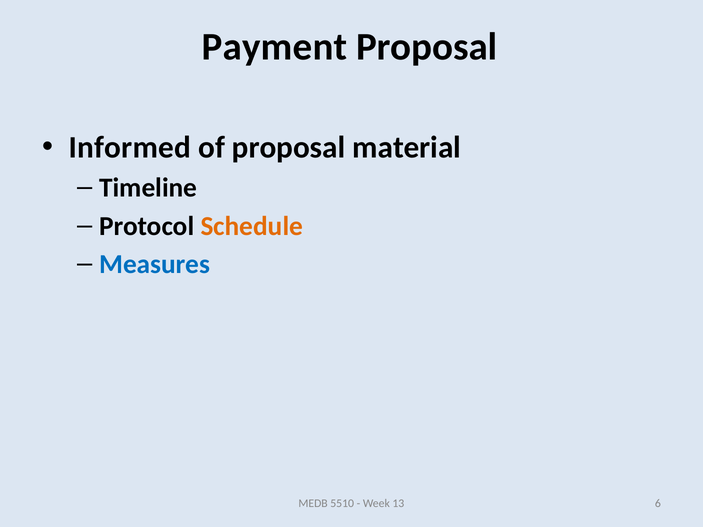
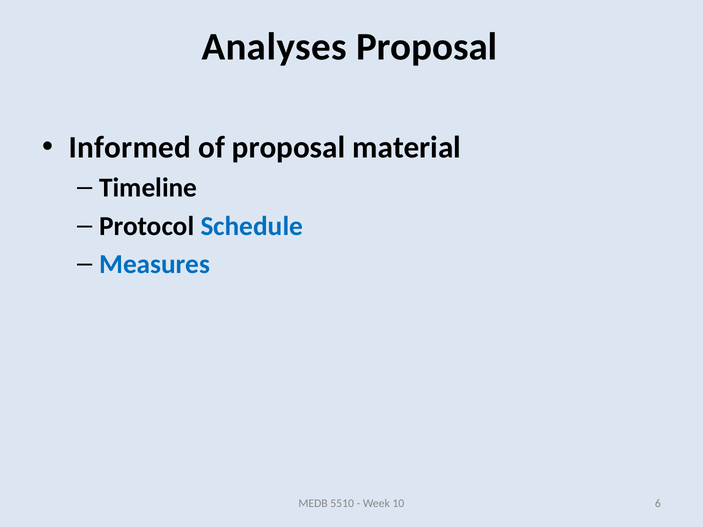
Payment: Payment -> Analyses (274, 47)
Schedule colour: orange -> blue (252, 226)
13: 13 -> 10 (398, 504)
